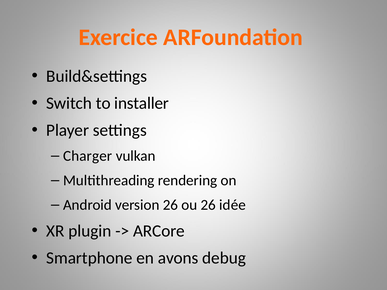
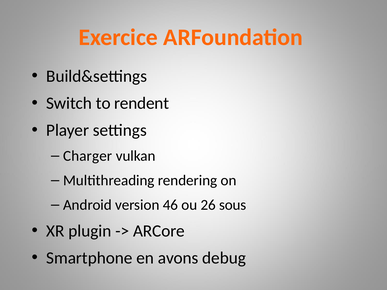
installer: installer -> rendent (142, 103)
version 26: 26 -> 46 (170, 205)
idée: idée -> sous (233, 205)
